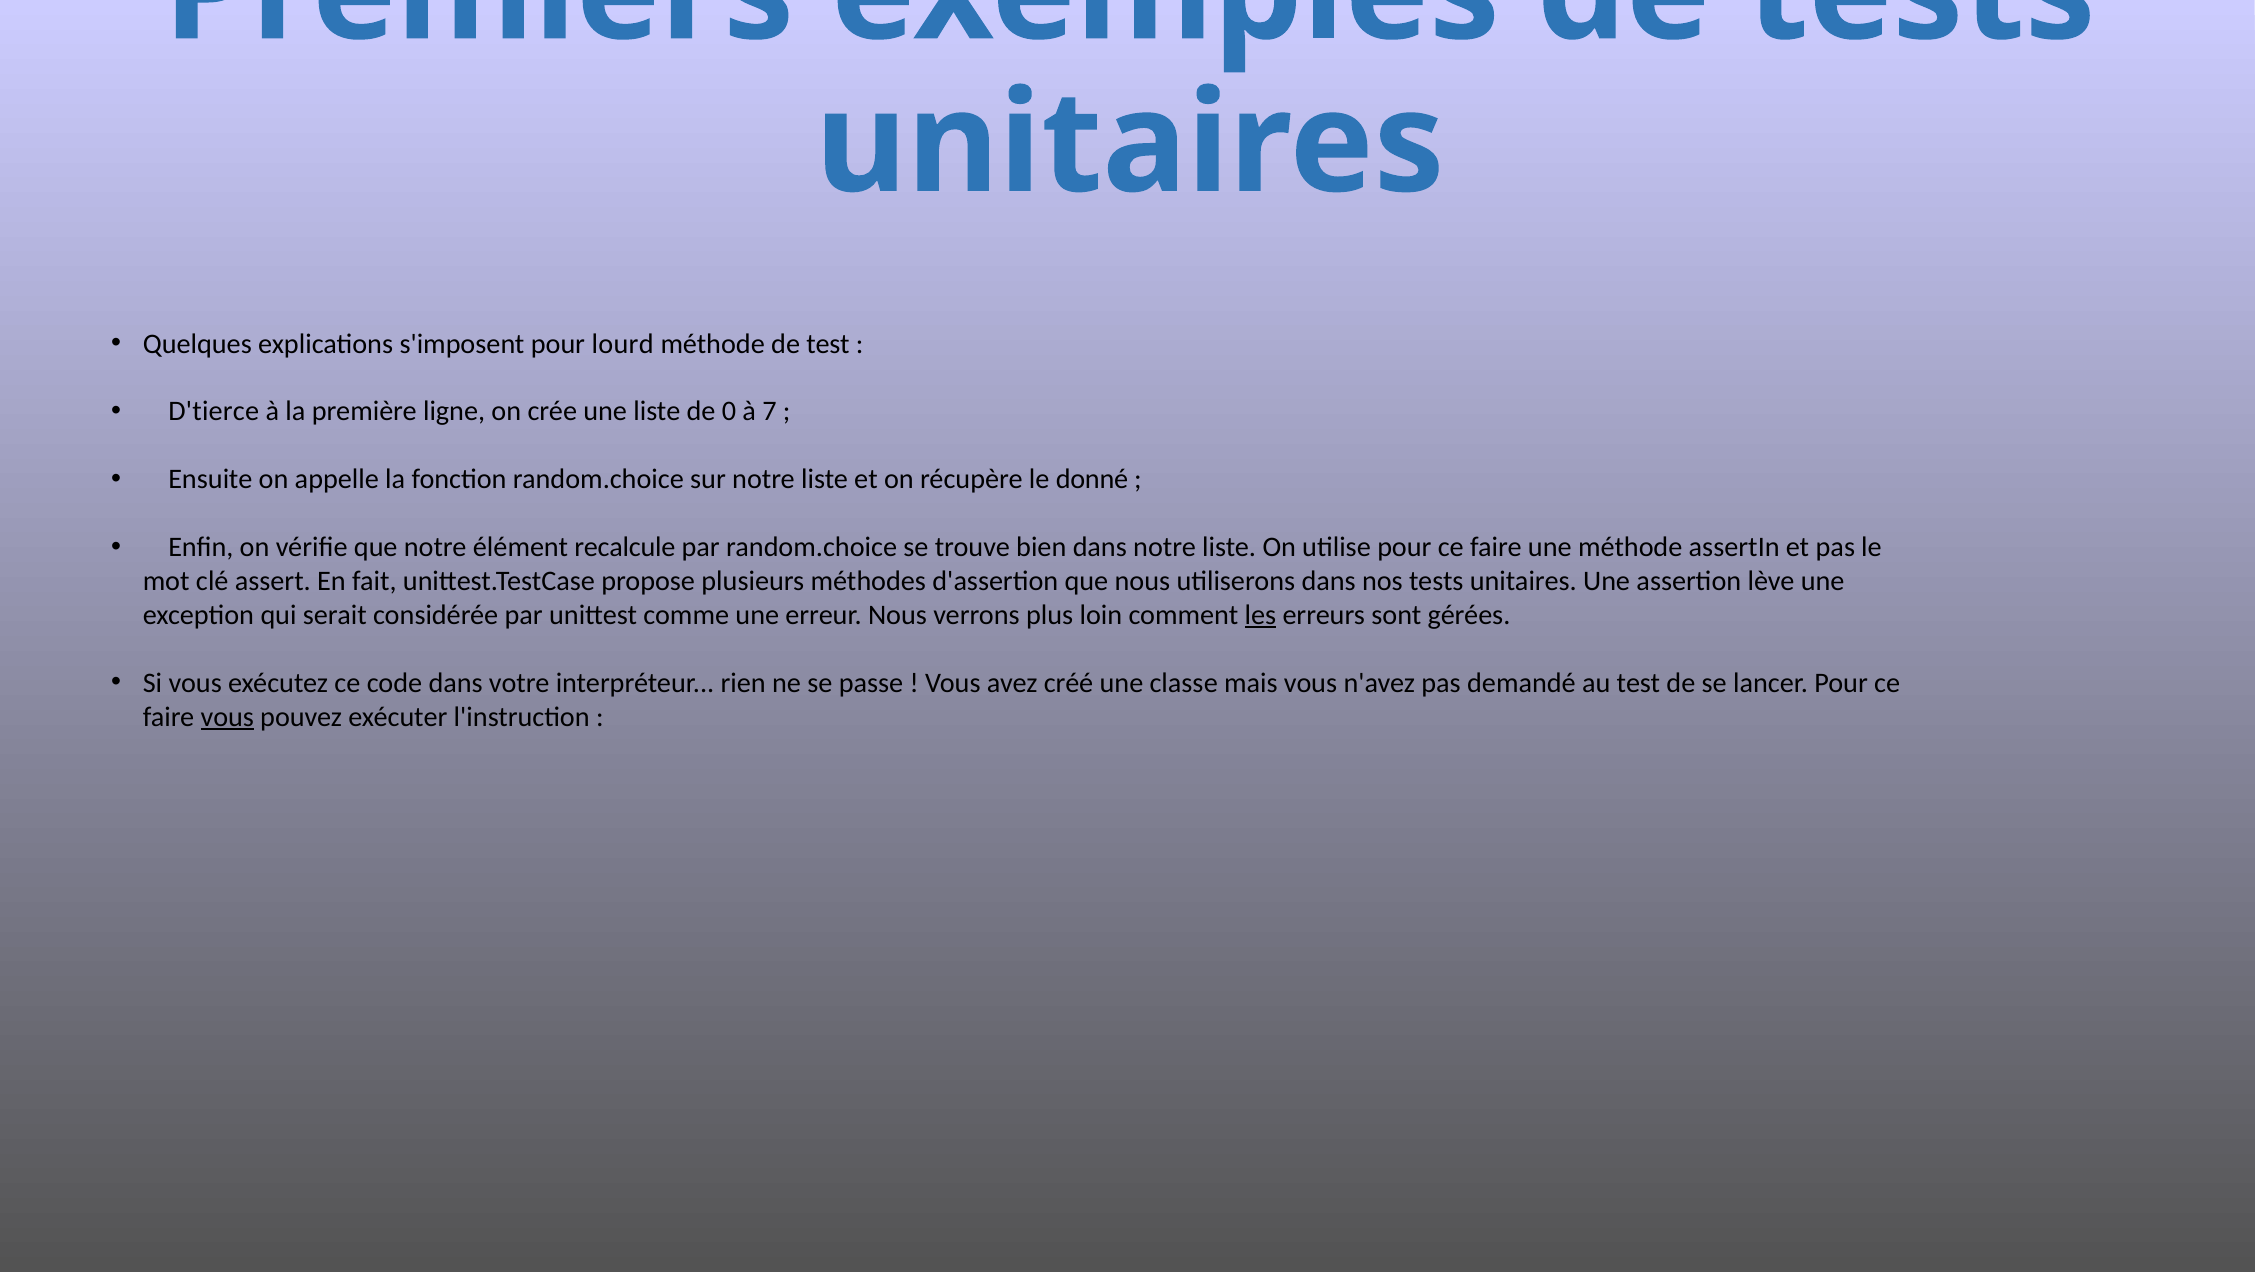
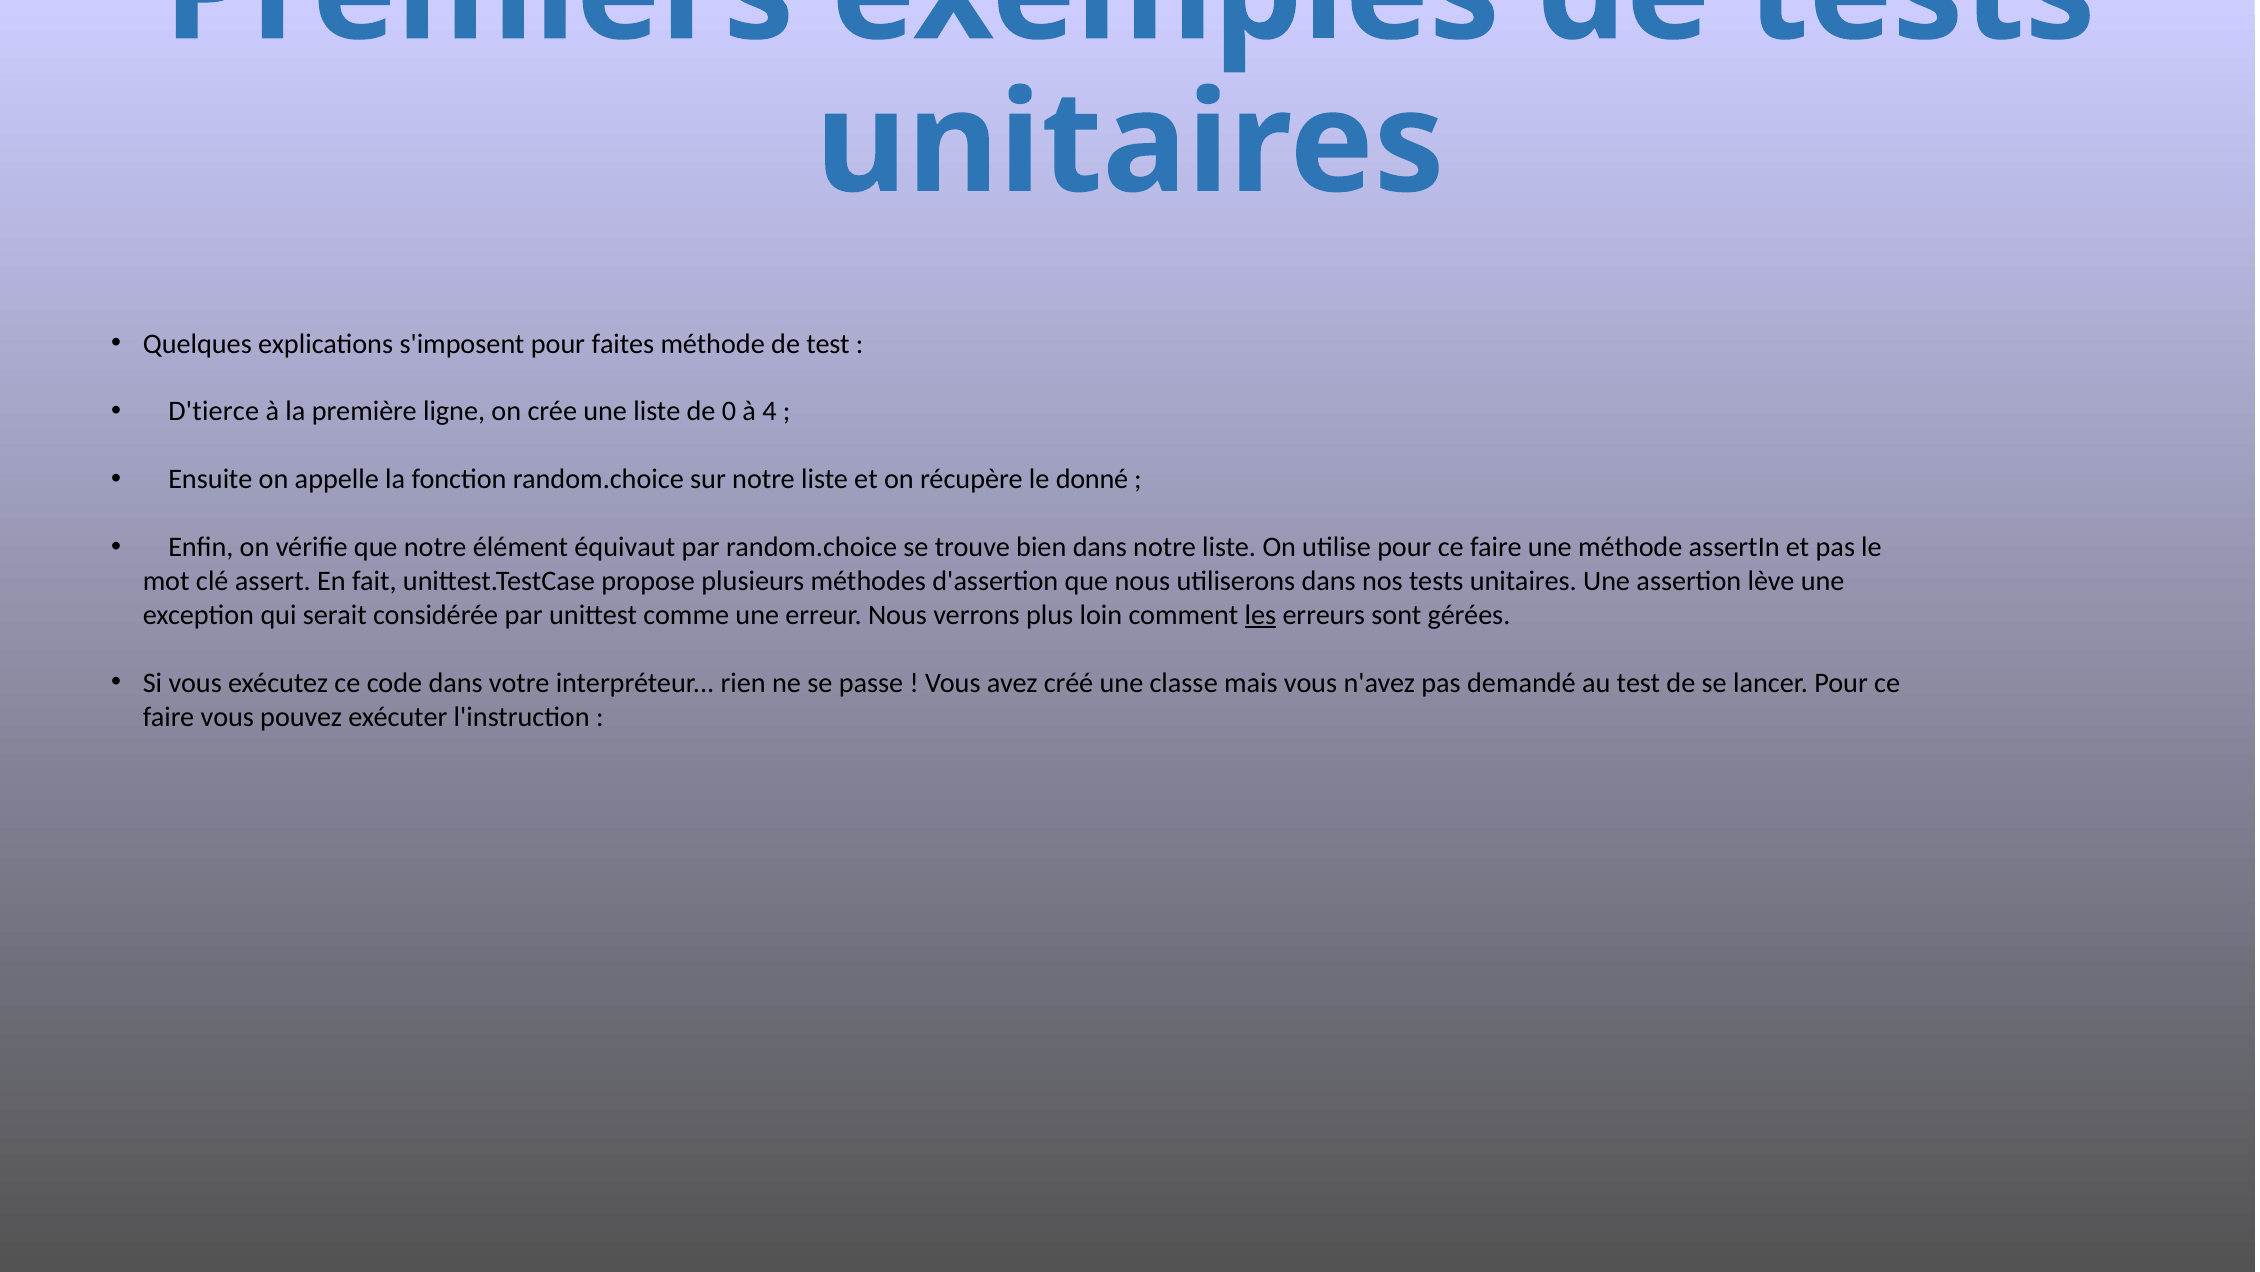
lourd: lourd -> faites (623, 344)
7: 7 -> 4 (770, 411)
recalcule: recalcule -> équivaut (625, 547)
vous underline: present -> none (227, 717)
